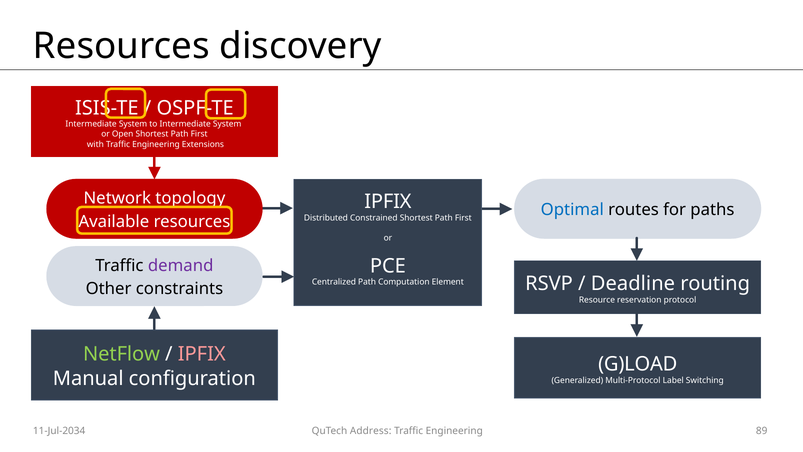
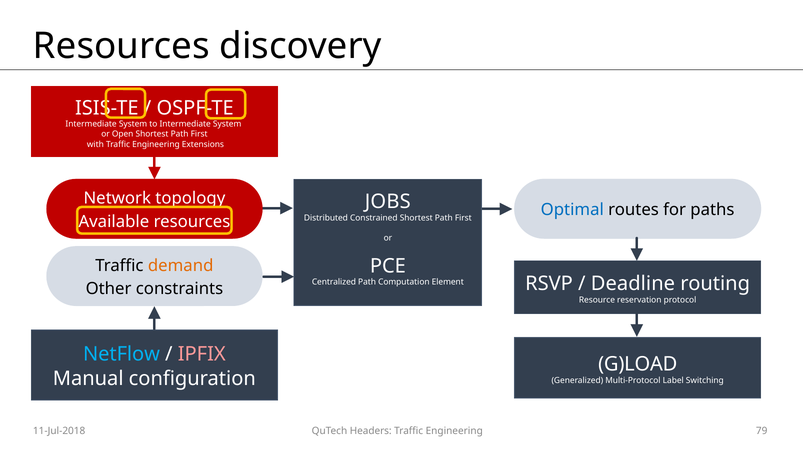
IPFIX: IPFIX -> JOBS (388, 201)
demand colour: purple -> orange (181, 265)
NetFlow colour: light green -> light blue (121, 354)
11-Jul-2034: 11-Jul-2034 -> 11-Jul-2018 (59, 431)
Address: Address -> Headers (371, 431)
89: 89 -> 79 (762, 431)
